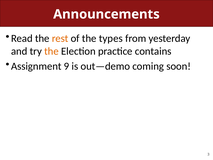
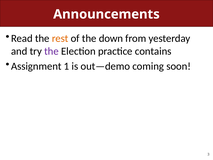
types: types -> down (111, 38)
the colour: orange -> purple (51, 51)
9: 9 -> 1 (66, 66)
